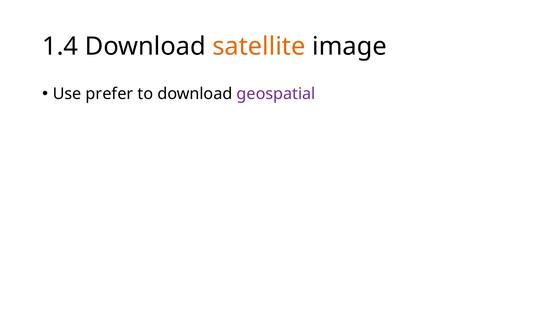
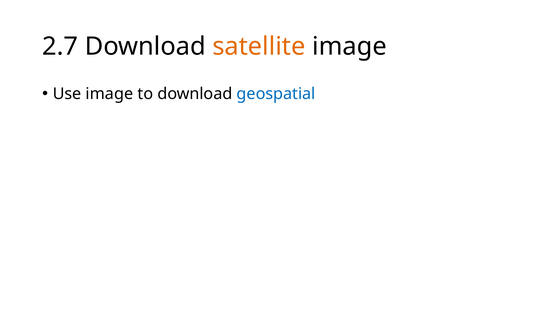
1.4: 1.4 -> 2.7 (60, 47)
Use prefer: prefer -> image (109, 94)
geospatial colour: purple -> blue (276, 94)
